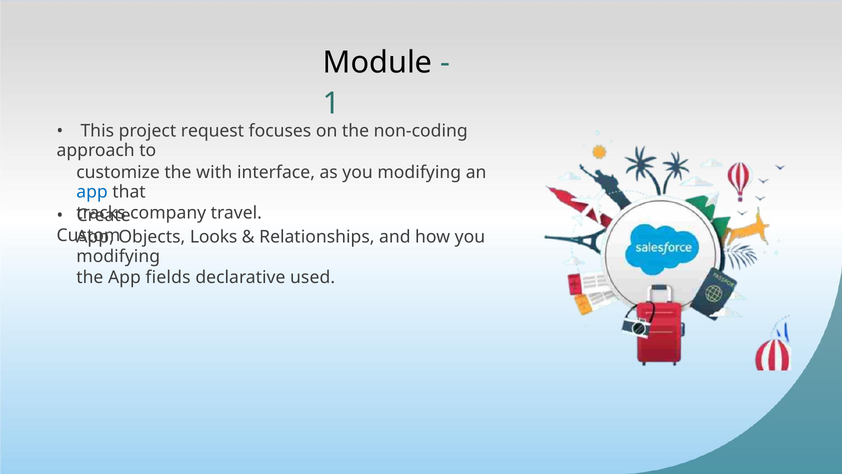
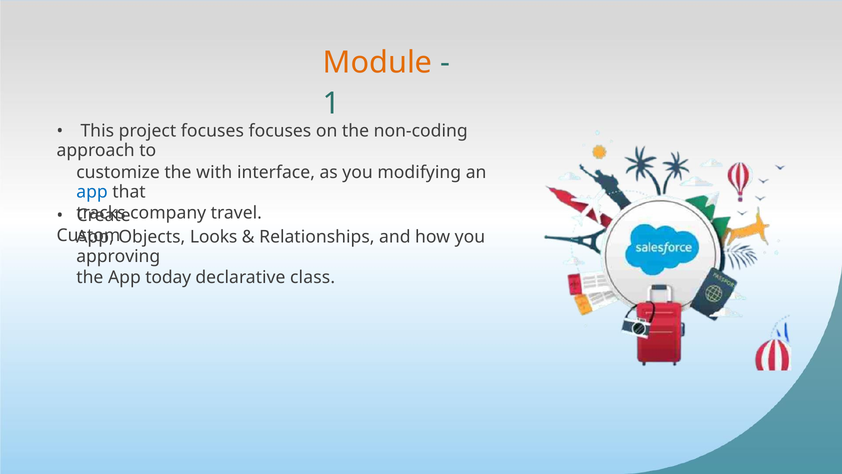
Module colour: black -> orange (378, 62)
project request: request -> focuses (212, 131)
modifying: modifying -> approving (118, 256)
fields: fields -> today (168, 277)
used: used -> class (313, 277)
